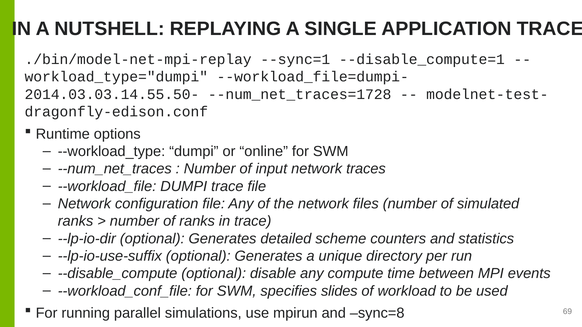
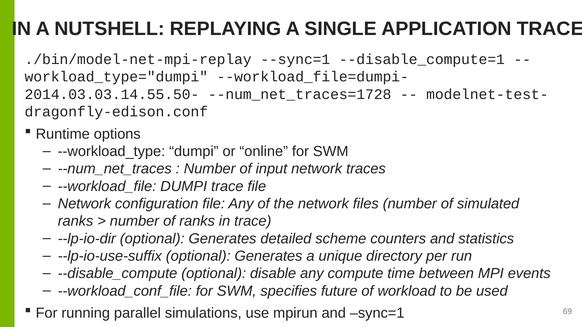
slides: slides -> future (339, 291)
sync=8: sync=8 -> sync=1 (377, 314)
